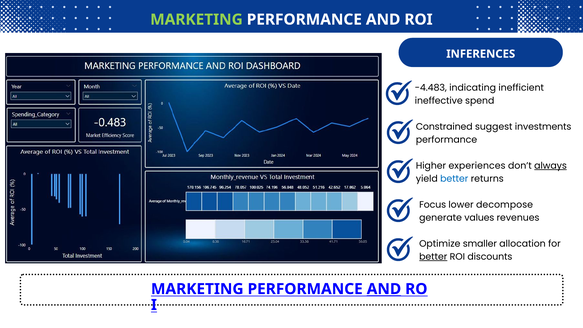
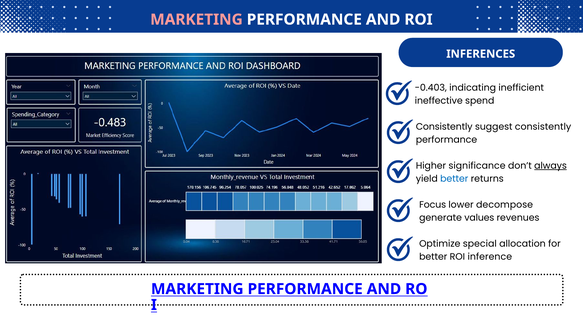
MARKETING colour: light green -> pink (196, 20)
-4.483: -4.483 -> -0.403 (431, 88)
Constrained: Constrained -> Consistently (444, 127)
suggest investments: investments -> consistently (543, 127)
experiences: experiences -> significance (477, 166)
smaller: smaller -> special (480, 244)
better underline: present -> none (433, 257)
discounts: discounts -> inference (490, 257)
AND underline: present -> none (384, 289)
